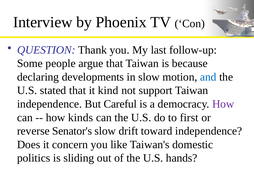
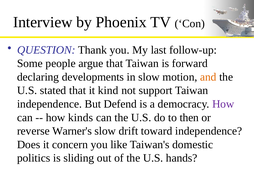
because: because -> forward (190, 64)
and colour: blue -> orange (208, 77)
Careful: Careful -> Defend (120, 104)
first: first -> then (189, 118)
Senator's: Senator's -> Warner's (72, 131)
